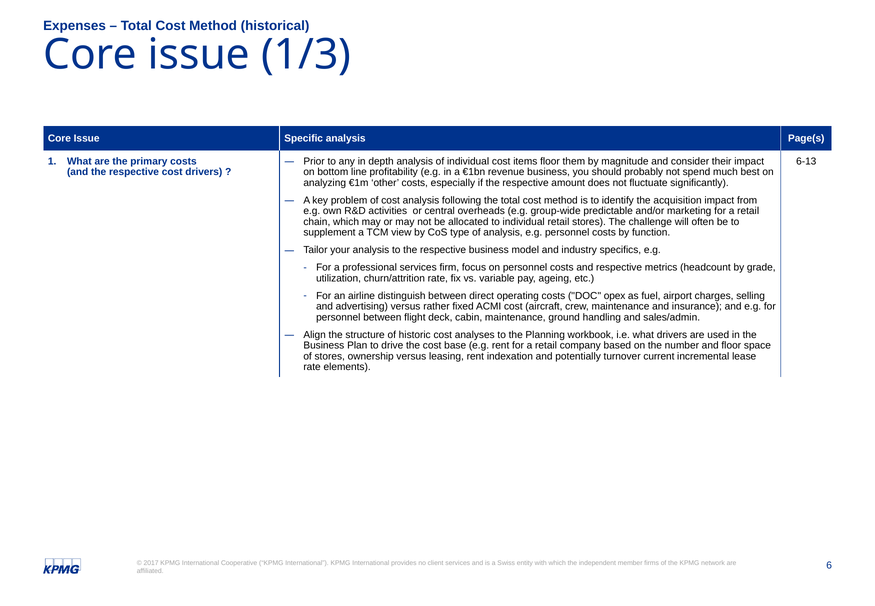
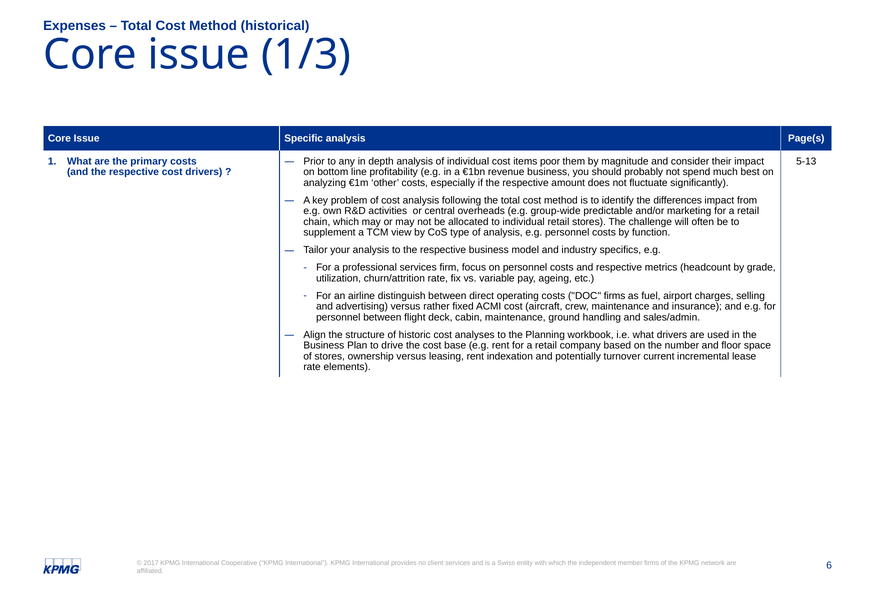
6-13: 6-13 -> 5-13 (806, 161)
items floor: floor -> poor (550, 161)
acquisition: acquisition -> differences (678, 200)
DOC opex: opex -> firms (615, 296)
